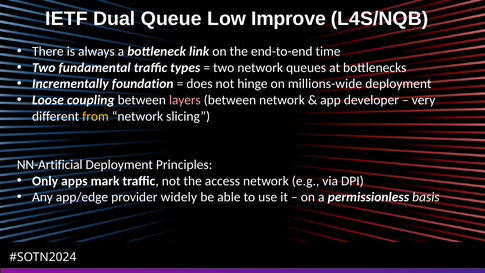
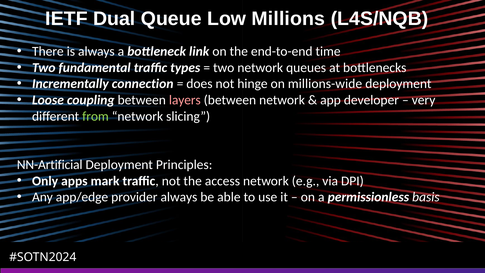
Improve: Improve -> Millions (288, 19)
foundation: foundation -> connection (143, 84)
from colour: yellow -> light green (95, 116)
provider widely: widely -> always (179, 197)
